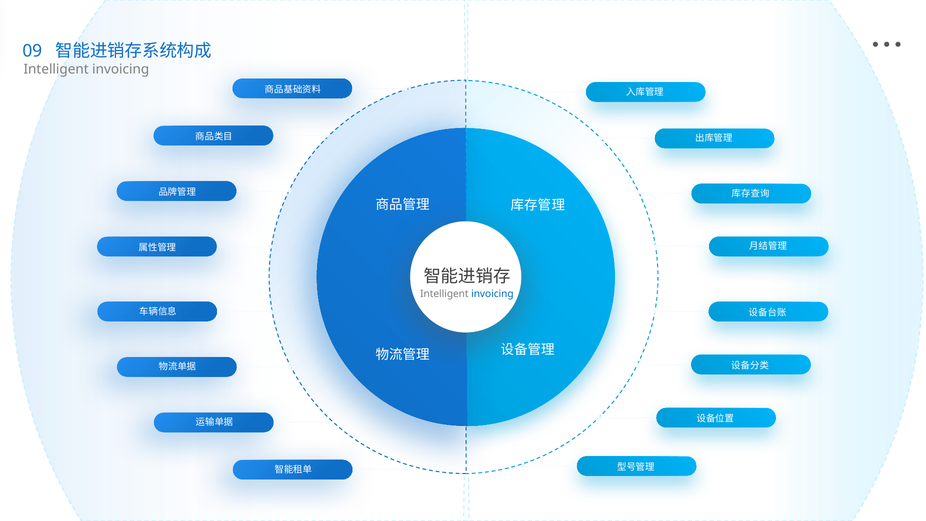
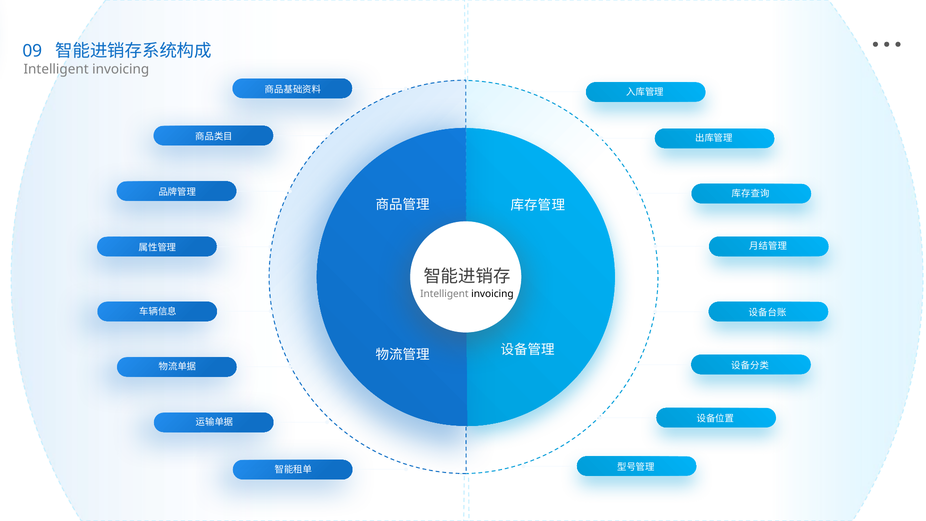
invoicing colour: blue -> black (492, 294)
